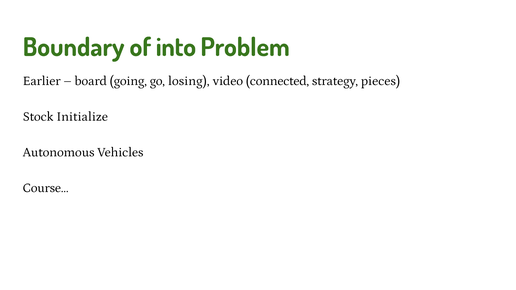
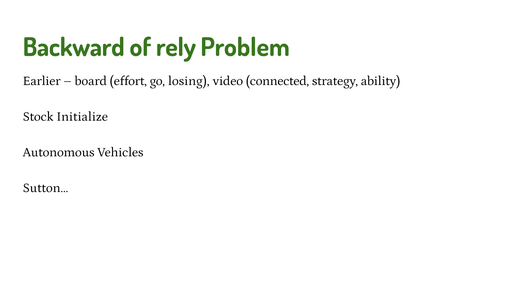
Boundary: Boundary -> Backward (74, 48)
into: into -> rely (176, 48)
going: going -> effort (128, 81)
pieces: pieces -> ability (381, 81)
Course…: Course… -> Sutton… (46, 188)
